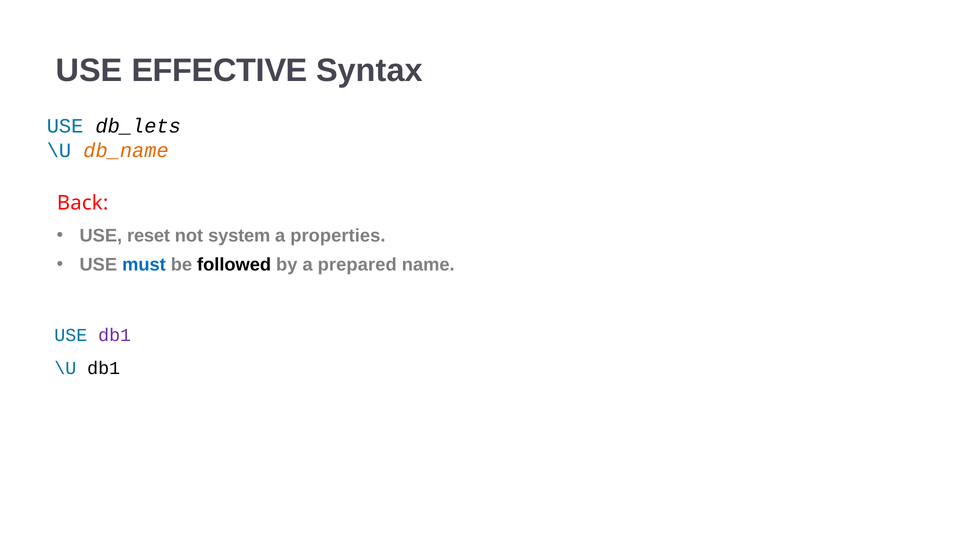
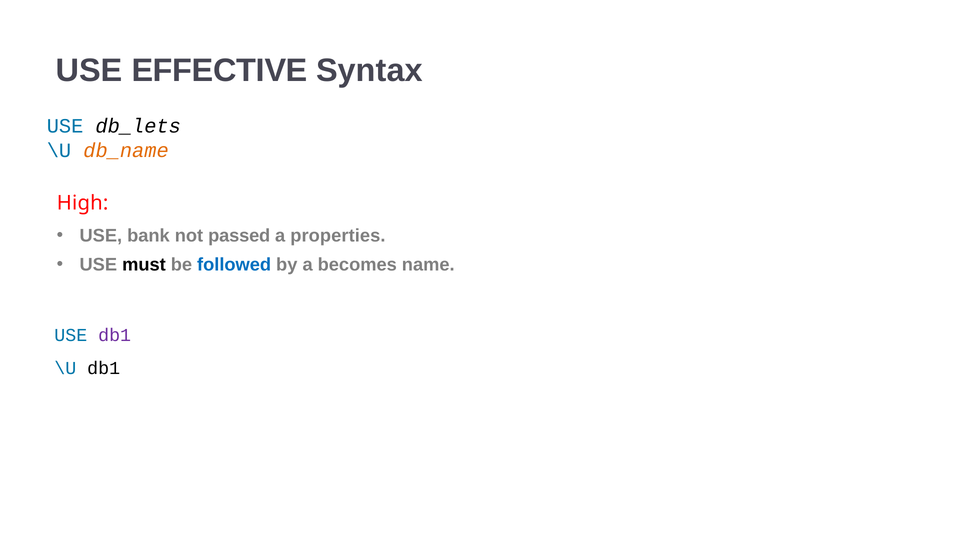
Back: Back -> High (83, 203)
reset: reset -> bank (148, 235)
system: system -> passed (239, 235)
must colour: blue -> black (144, 265)
followed colour: black -> blue (234, 265)
prepared: prepared -> becomes (357, 265)
